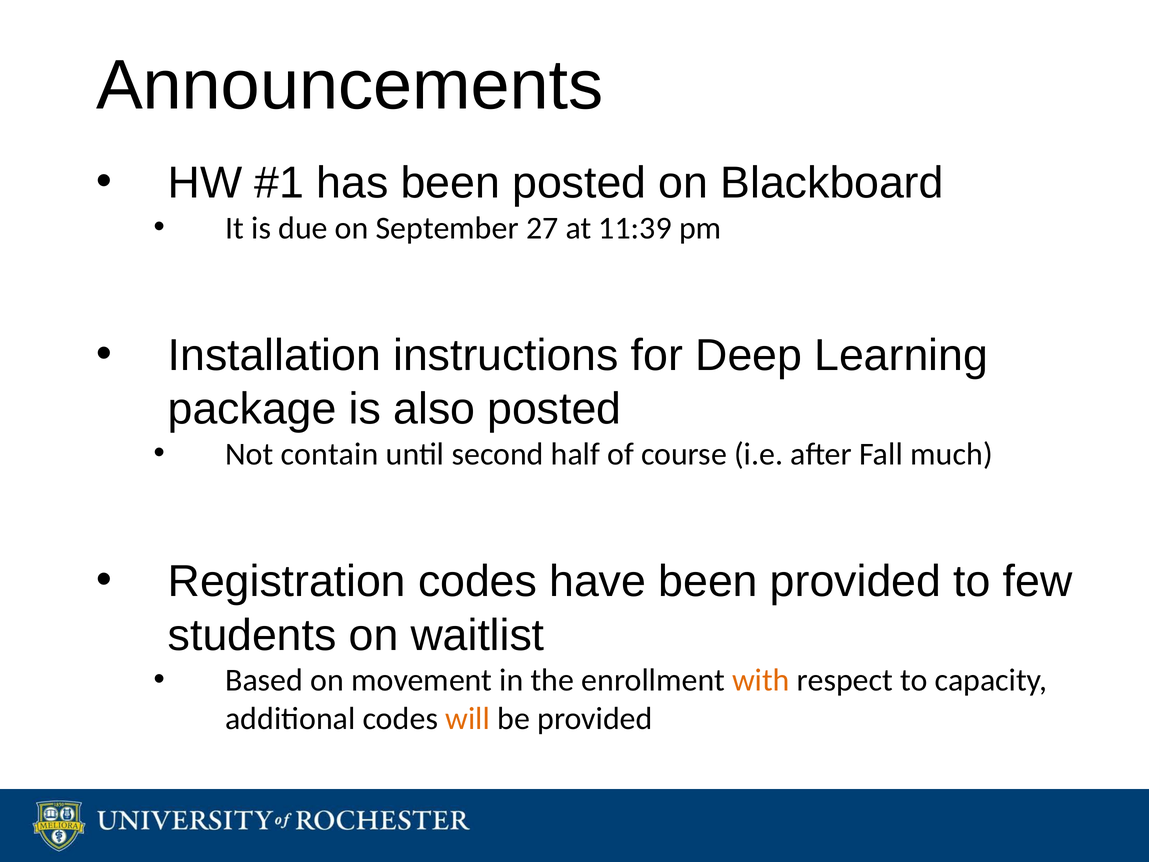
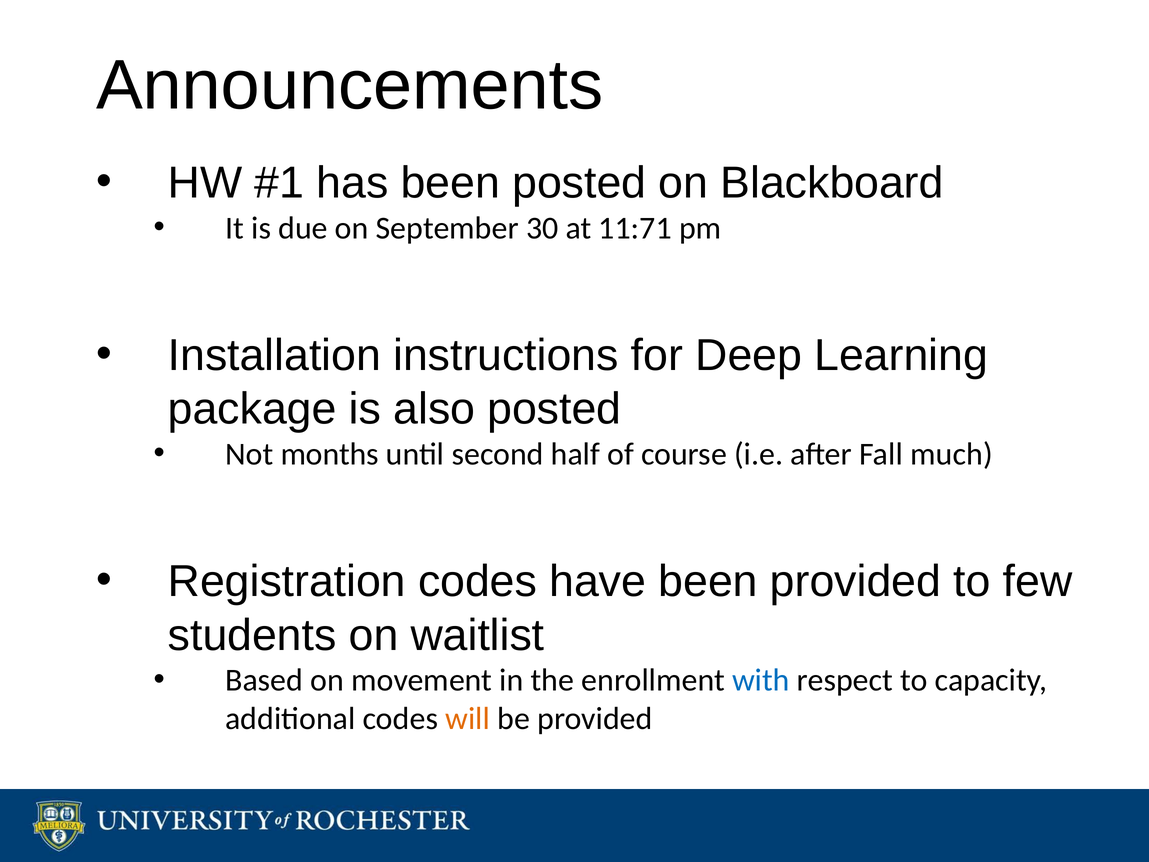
27: 27 -> 30 (542, 228)
11:39: 11:39 -> 11:71 (635, 228)
contain: contain -> months (330, 454)
with colour: orange -> blue (761, 680)
